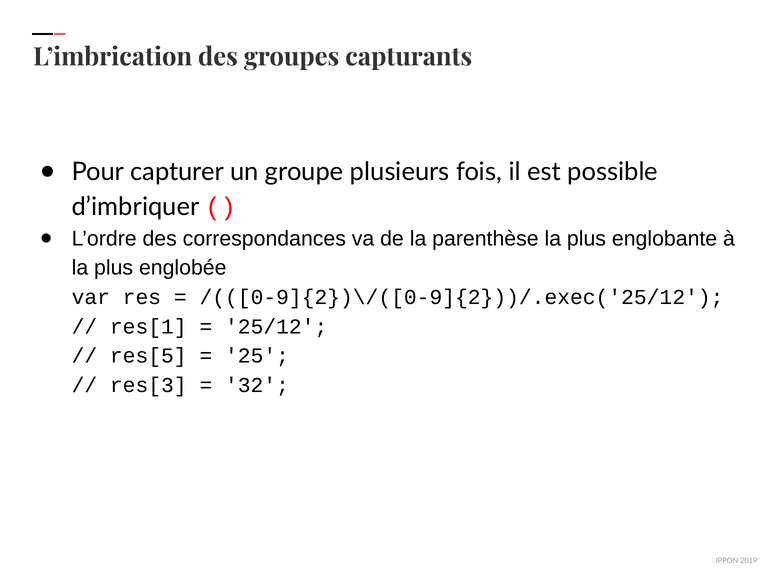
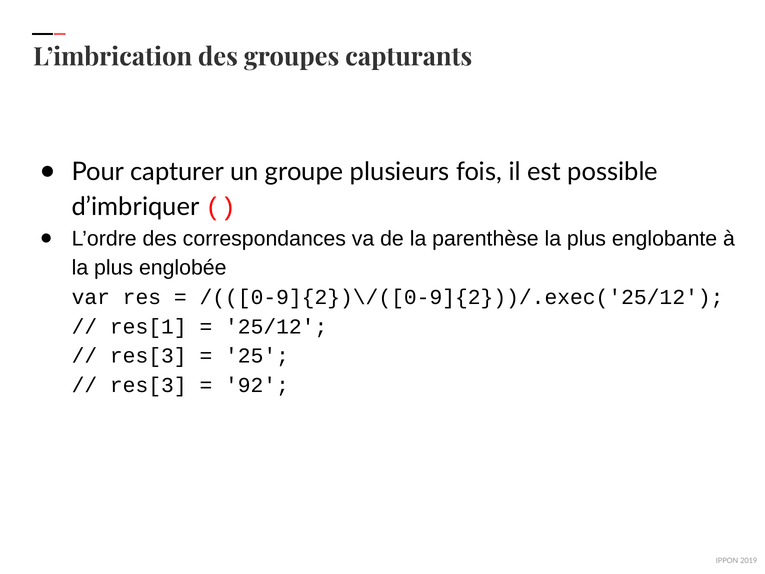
res[5: res[5 -> res[3 (148, 356)
32: 32 -> 92 (257, 385)
